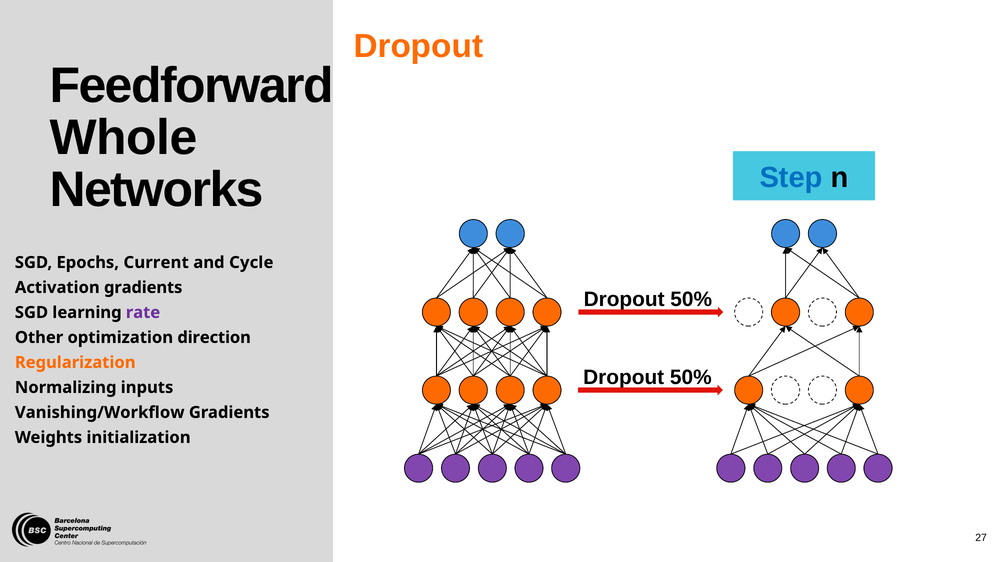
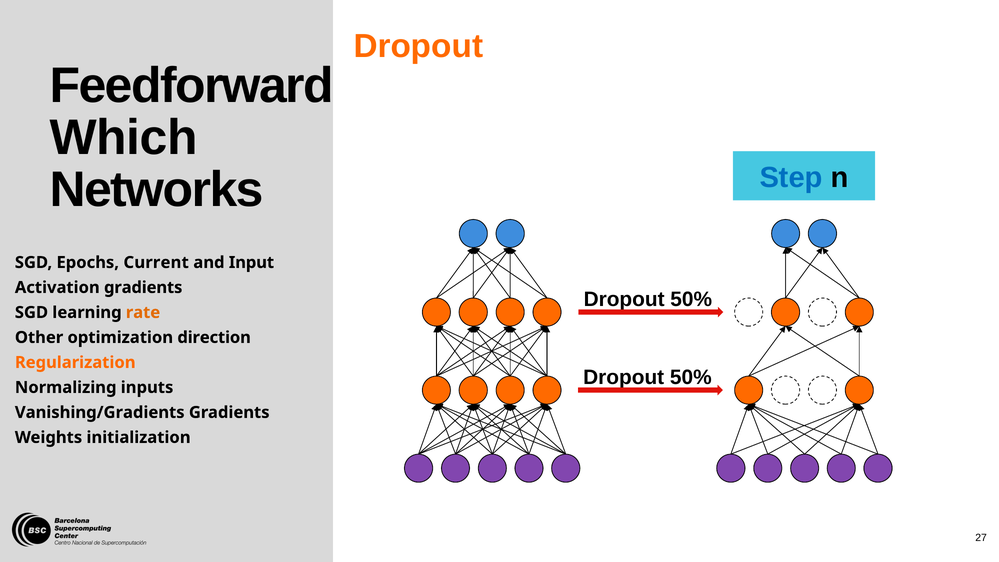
Whole: Whole -> Which (124, 138)
Cycle: Cycle -> Input (251, 263)
rate colour: purple -> orange (143, 313)
Vanishing/Workflow: Vanishing/Workflow -> Vanishing/Gradients (100, 412)
